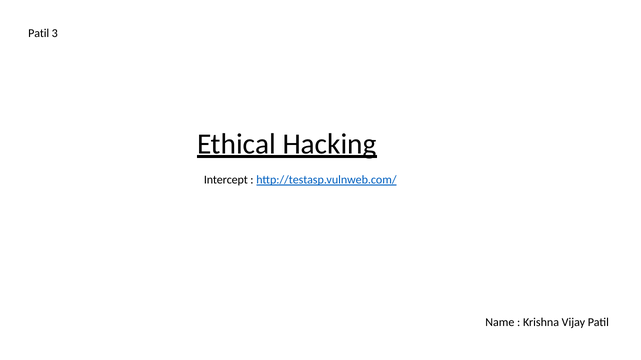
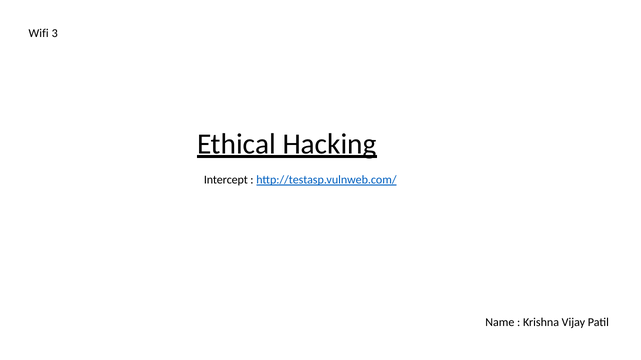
Patil: Patil -> Wifi (39, 34)
